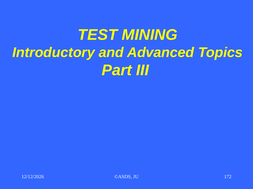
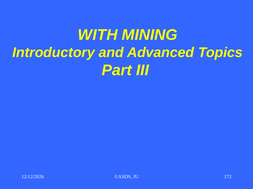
TEST: TEST -> WITH (98, 35)
